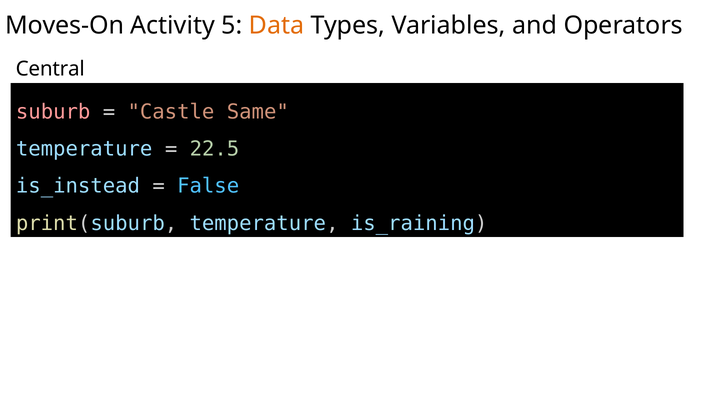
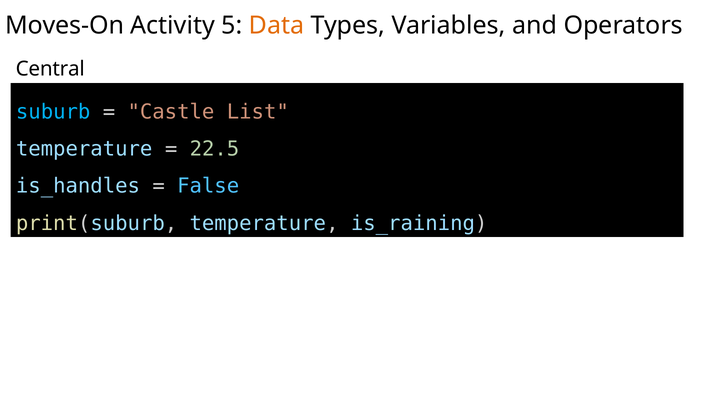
suburb colour: pink -> light blue (53, 112)
Same: Same -> List (258, 112)
is_instead: is_instead -> is_handles (78, 186)
